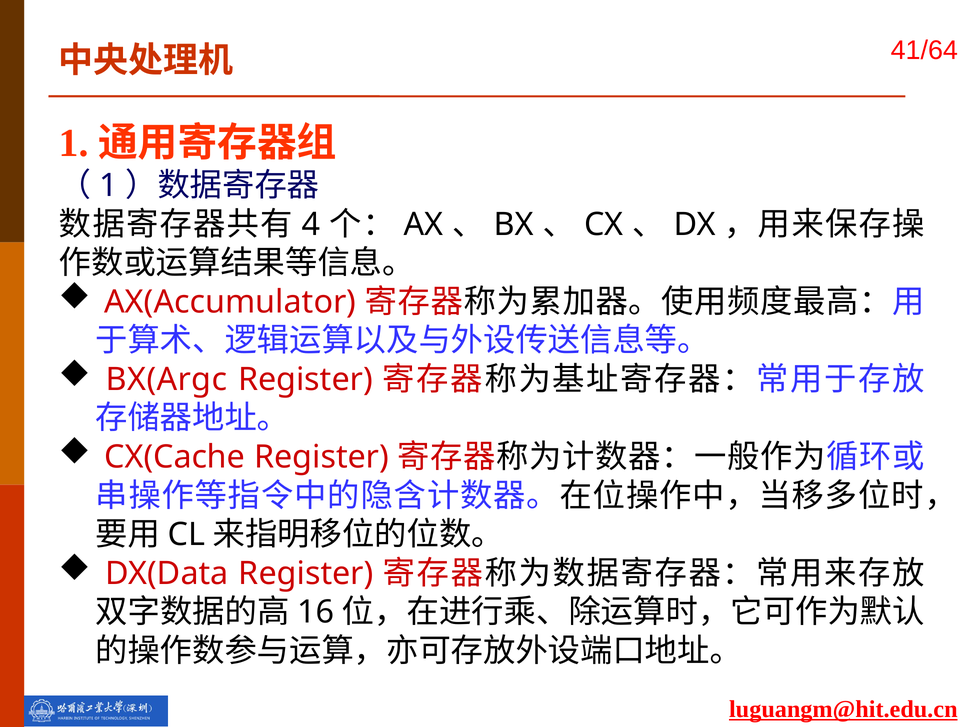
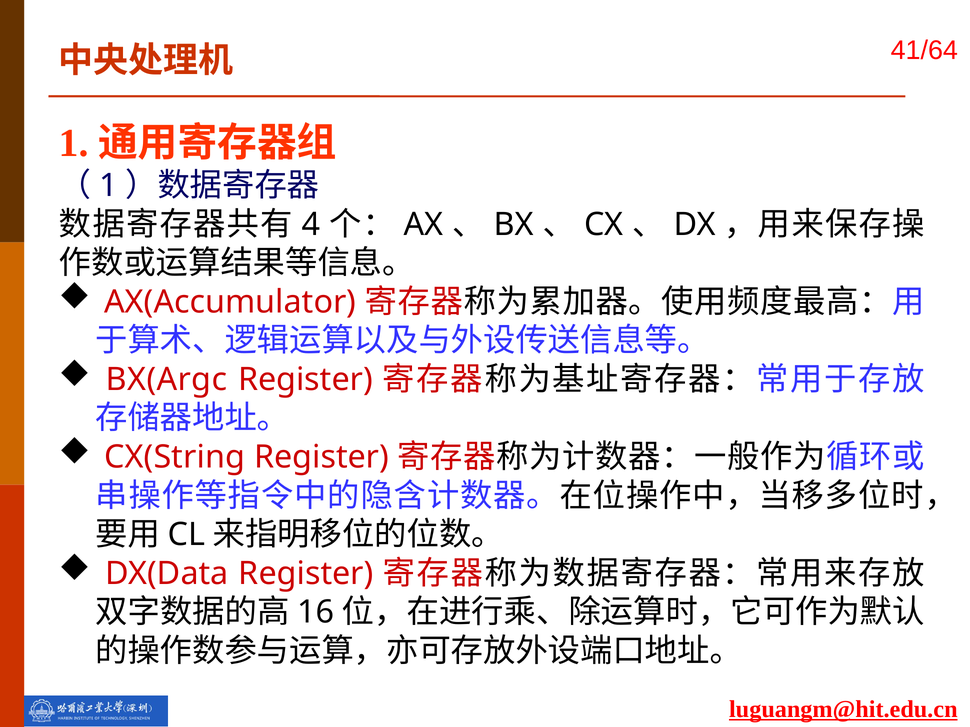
CX(Cache: CX(Cache -> CX(String (175, 457)
